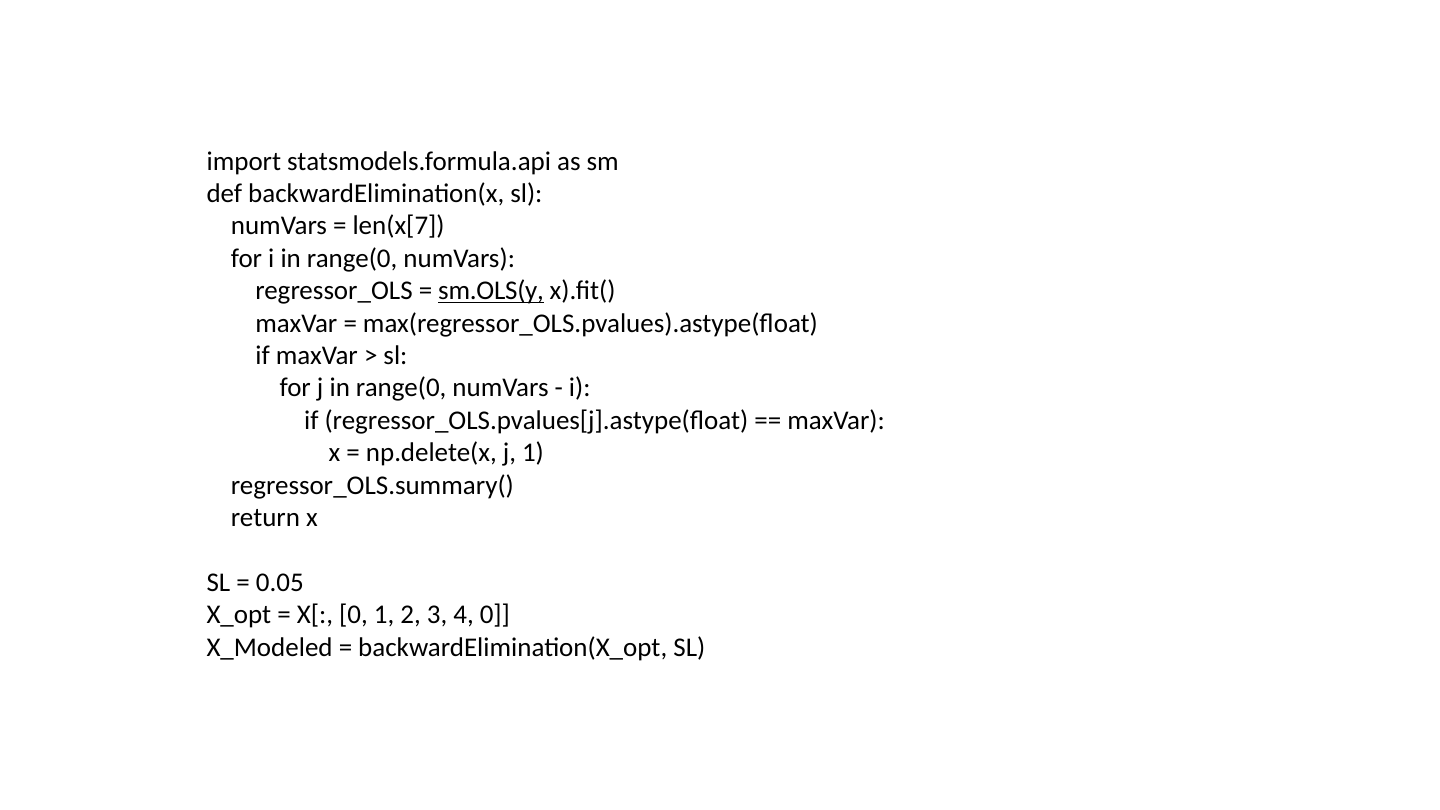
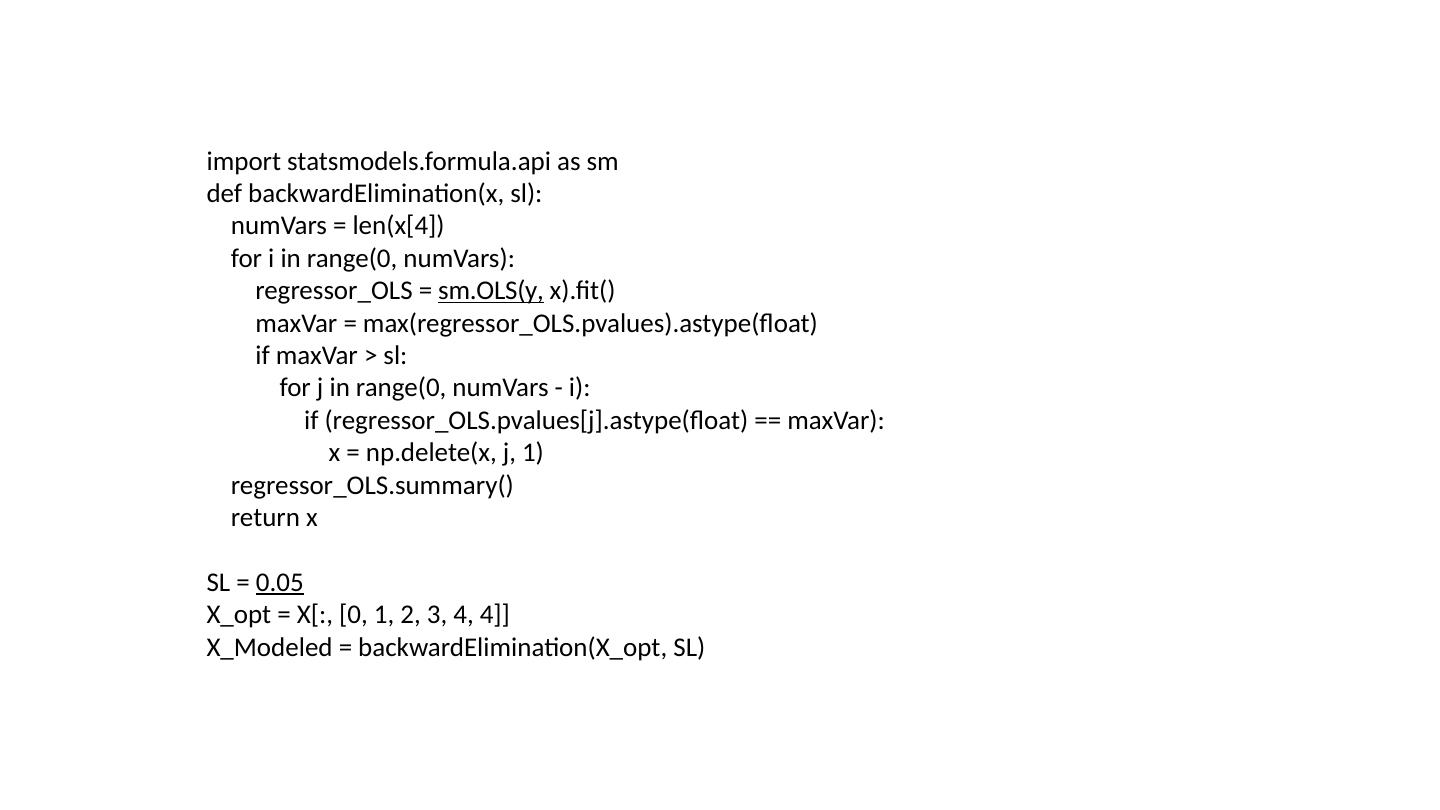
len(x[7: len(x[7 -> len(x[4 (399, 226)
0.05 underline: none -> present (280, 582)
4 0: 0 -> 4 (495, 615)
